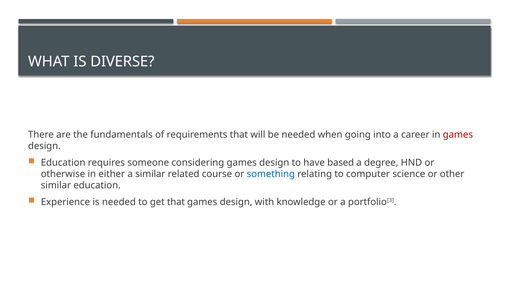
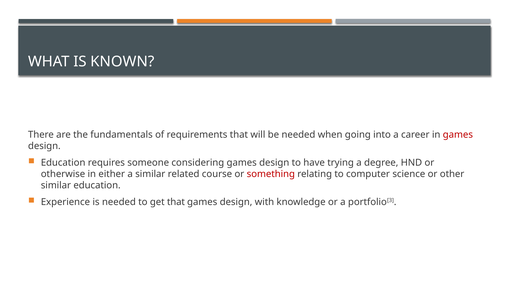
DIVERSE: DIVERSE -> KNOWN (122, 62)
based: based -> trying (341, 163)
something colour: blue -> red (271, 174)
